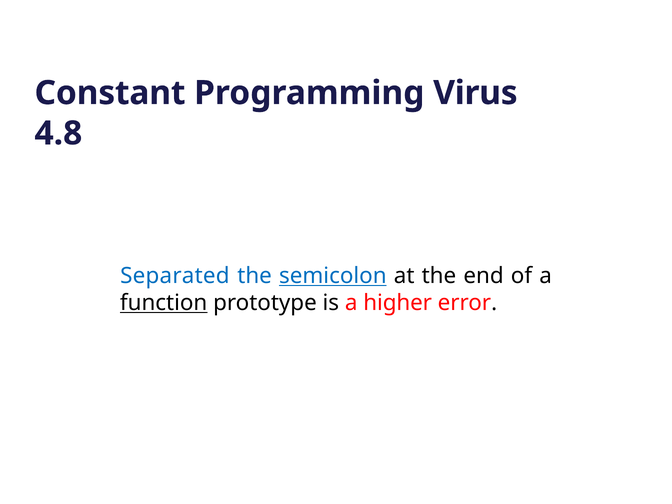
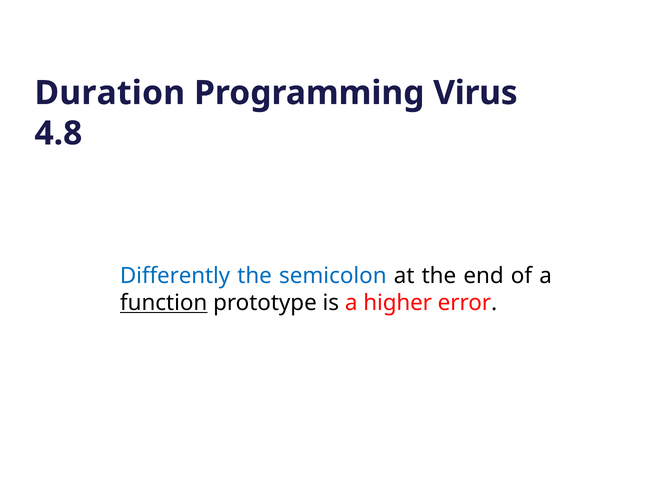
Constant: Constant -> Duration (110, 93)
Separated: Separated -> Differently (175, 276)
semicolon underline: present -> none (333, 276)
